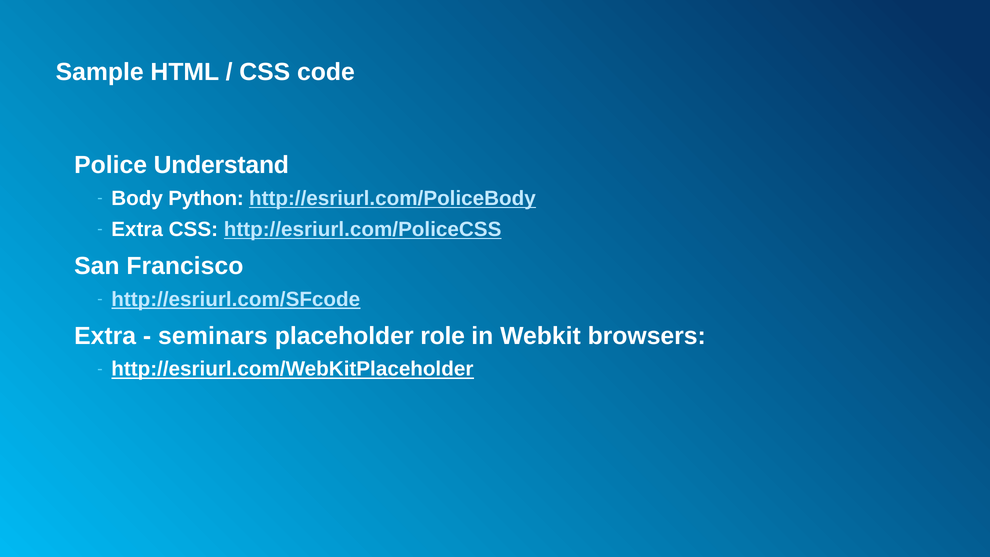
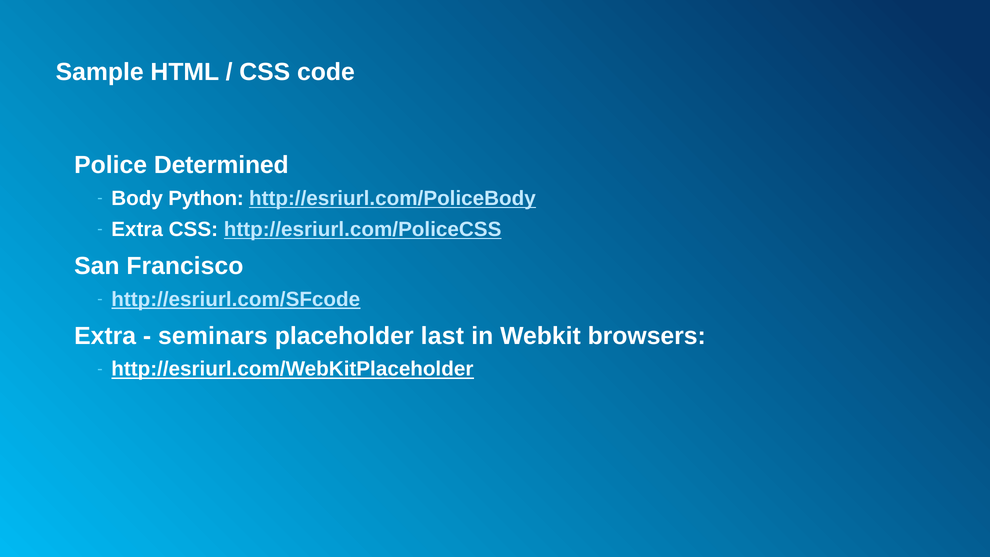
Understand: Understand -> Determined (221, 165)
role: role -> last (442, 336)
